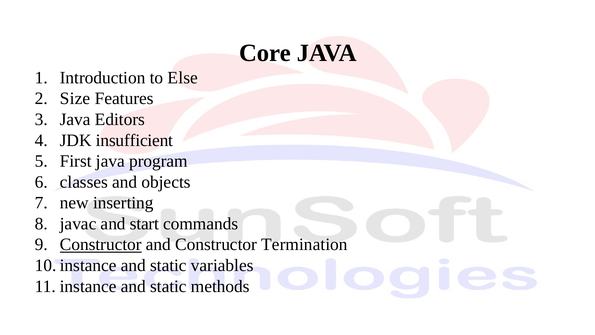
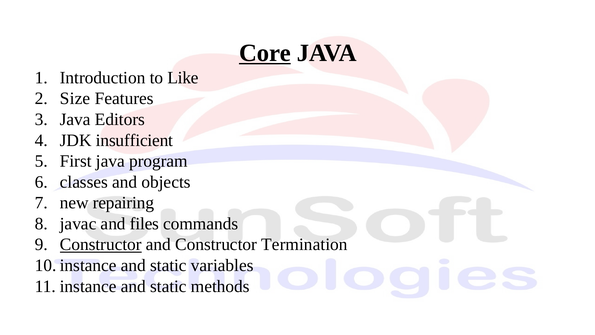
Core underline: none -> present (265, 53)
Else: Else -> Like (183, 78)
inserting: inserting -> repairing (123, 203)
start: start -> files (144, 224)
